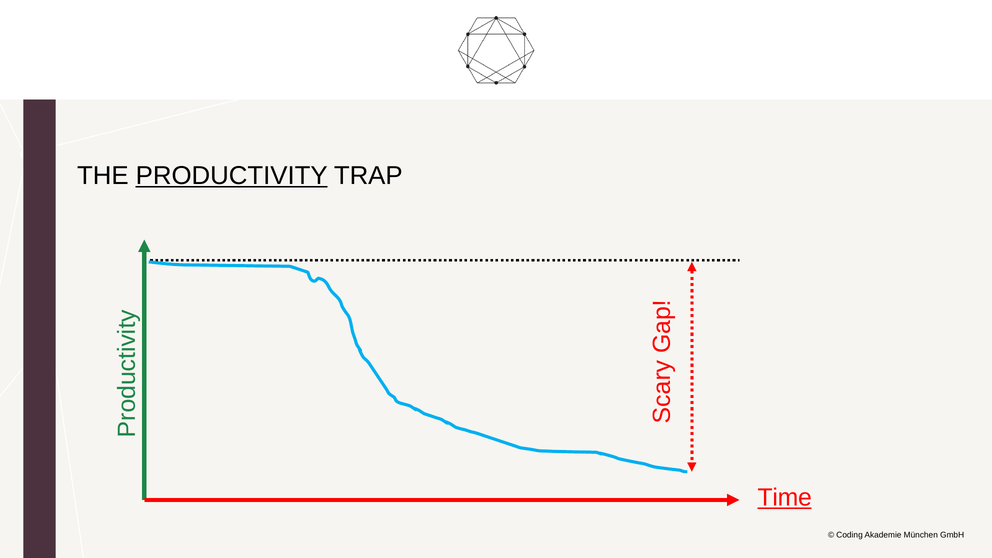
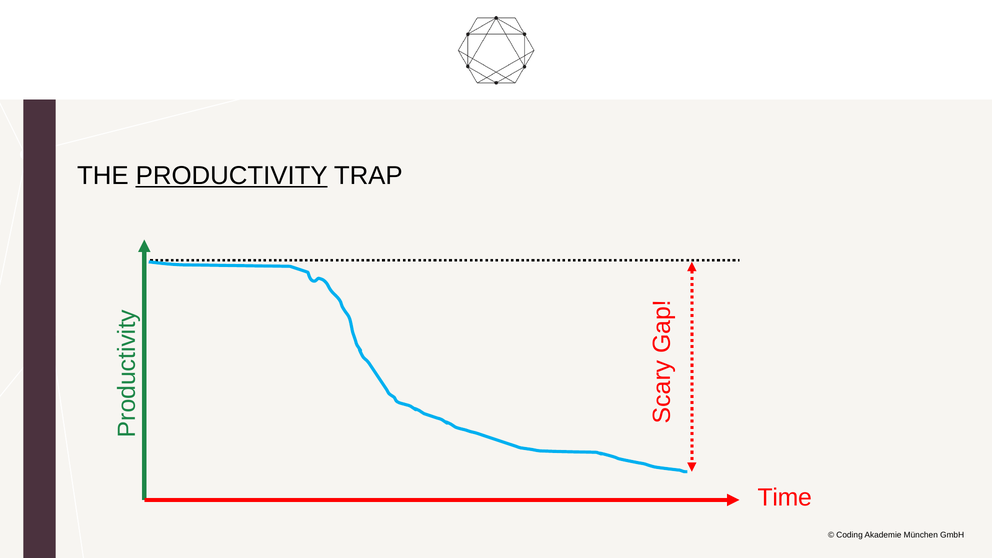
Time underline: present -> none (785, 498)
